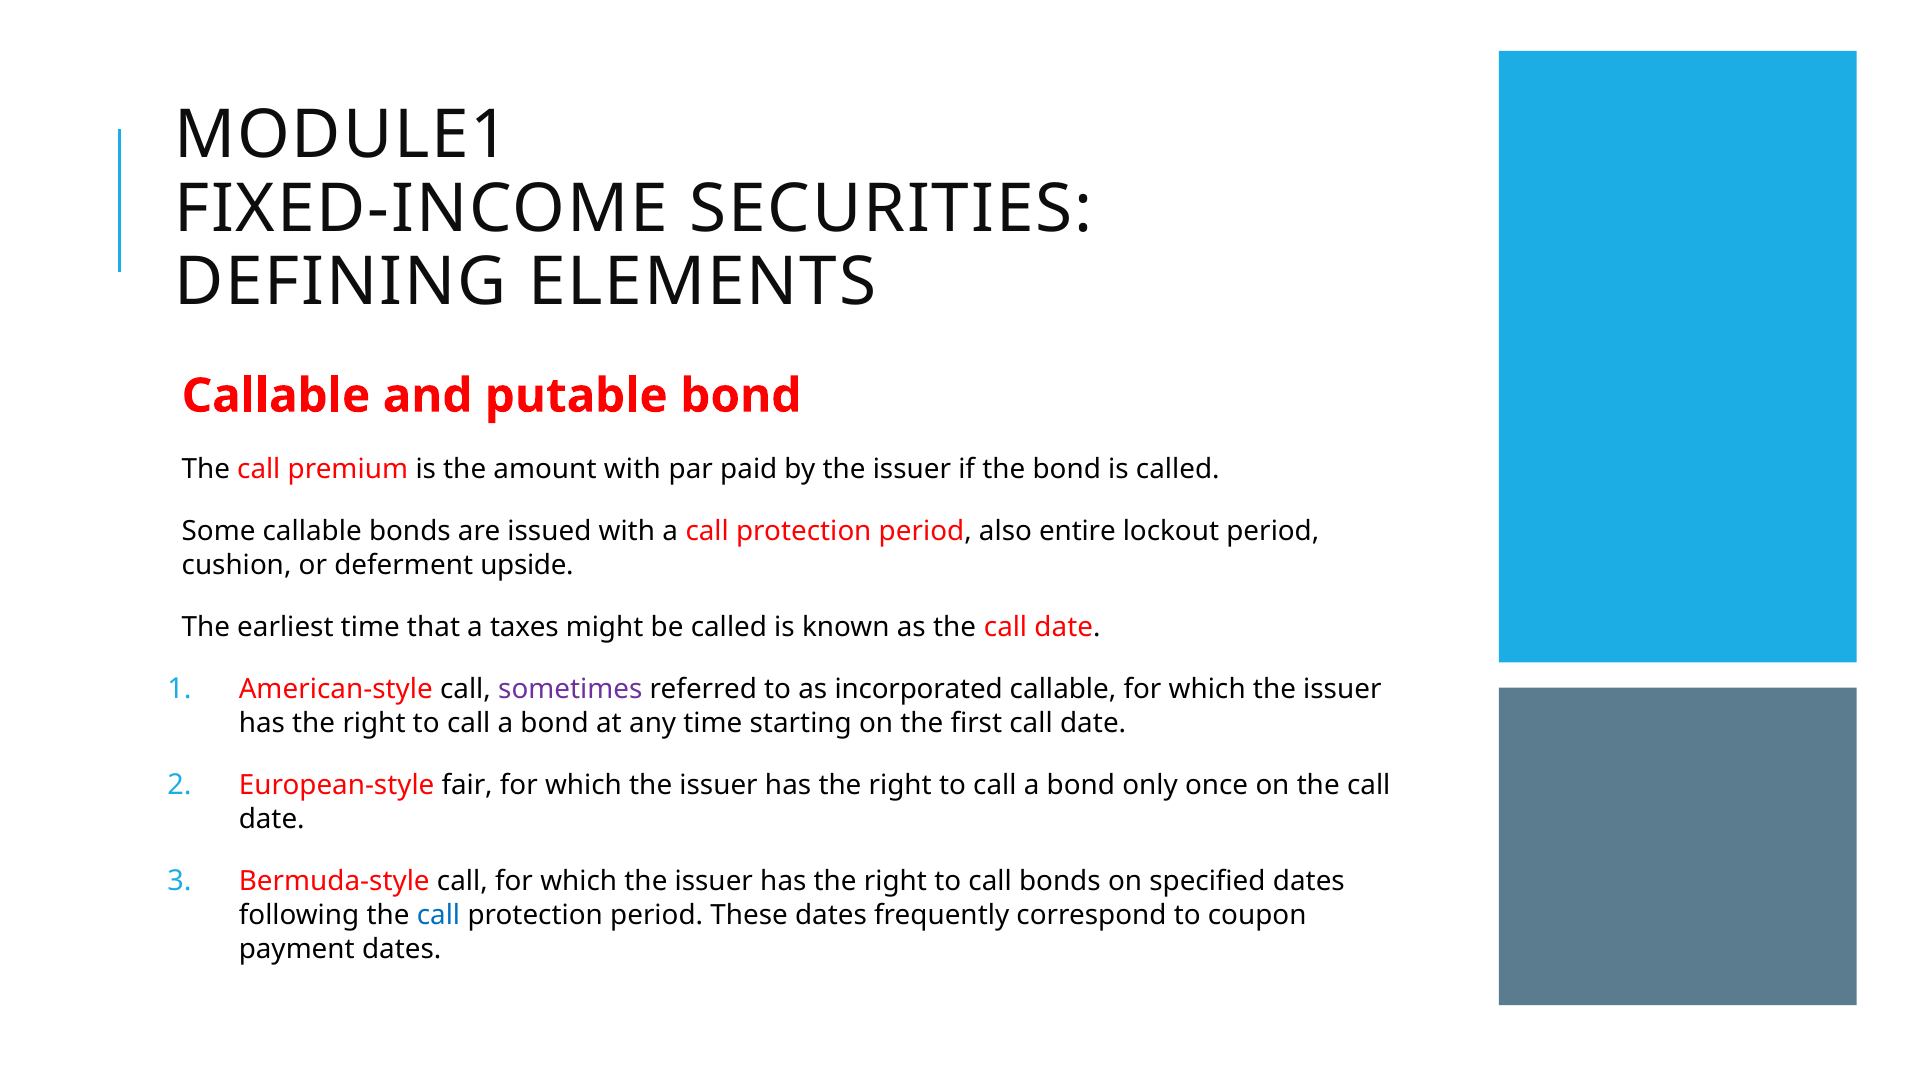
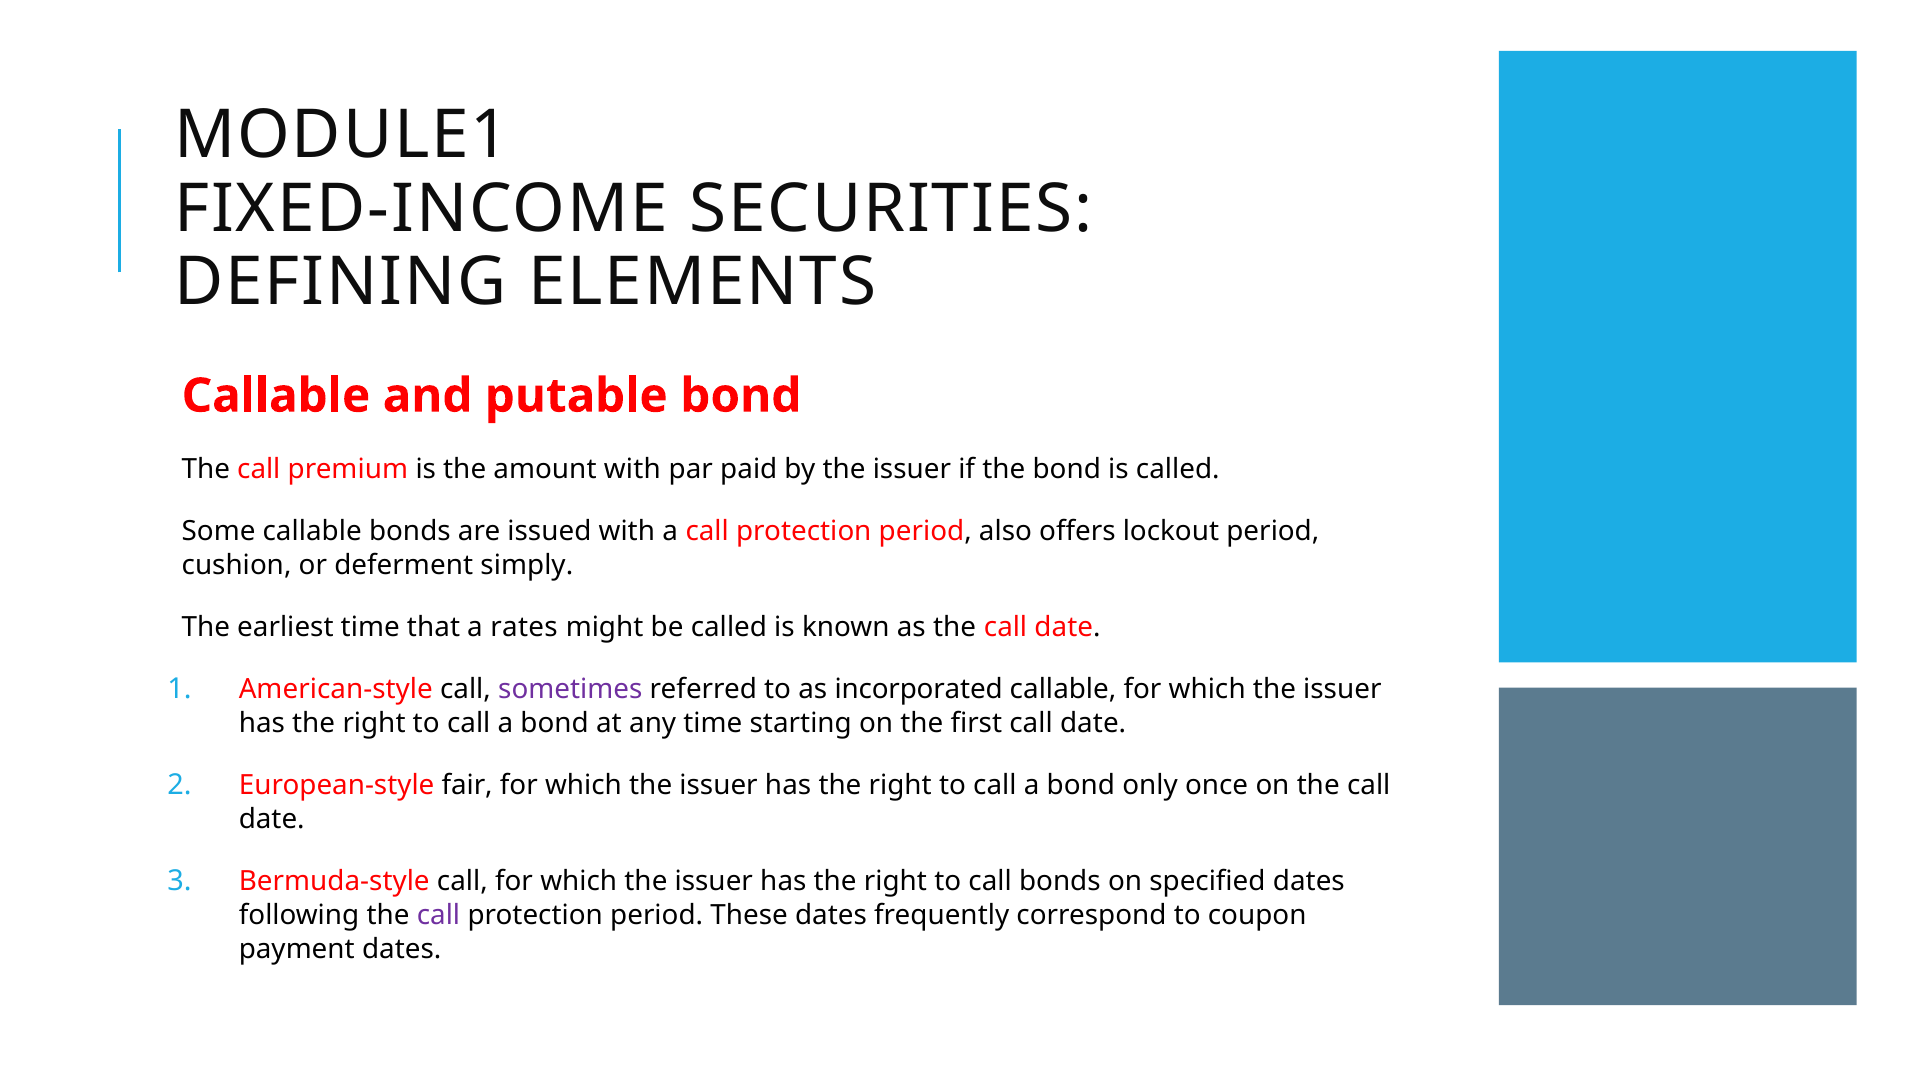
entire: entire -> offers (1077, 531)
upside: upside -> simply (527, 565)
taxes: taxes -> rates (524, 627)
call colour: blue -> purple (438, 915)
